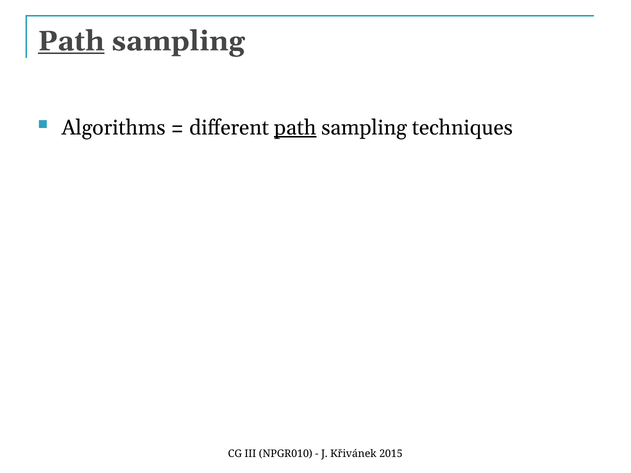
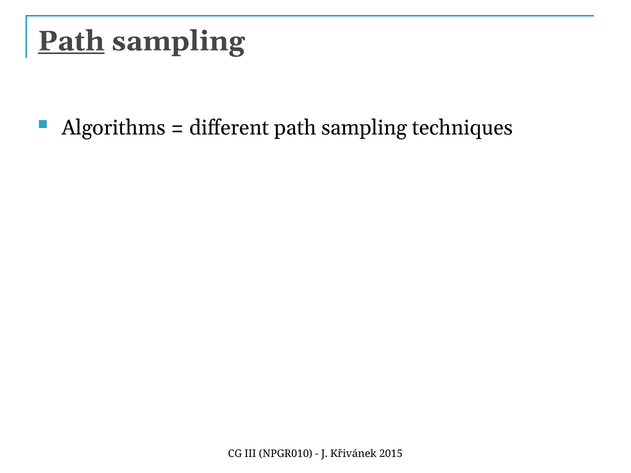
path underline: present -> none (295, 128)
